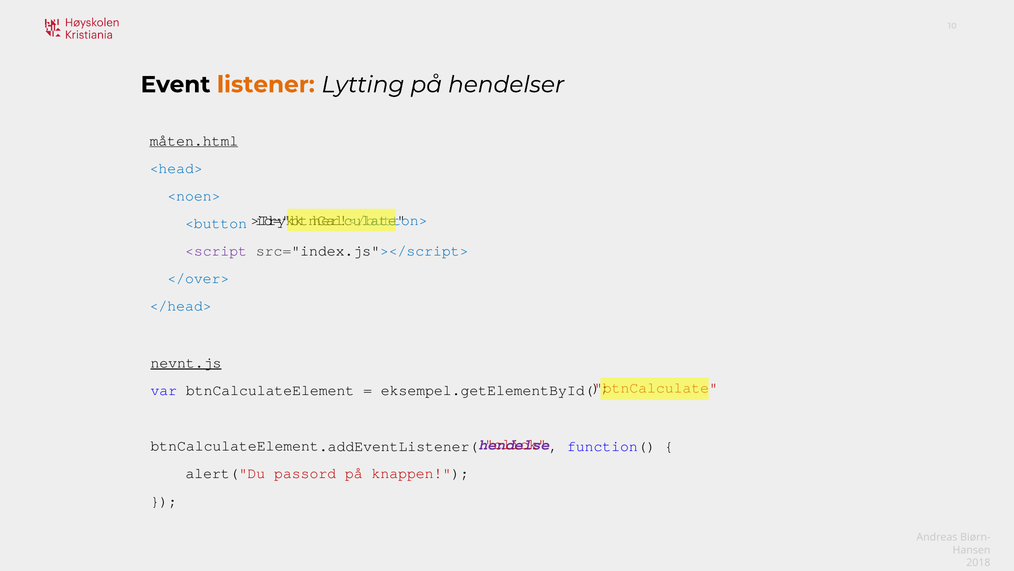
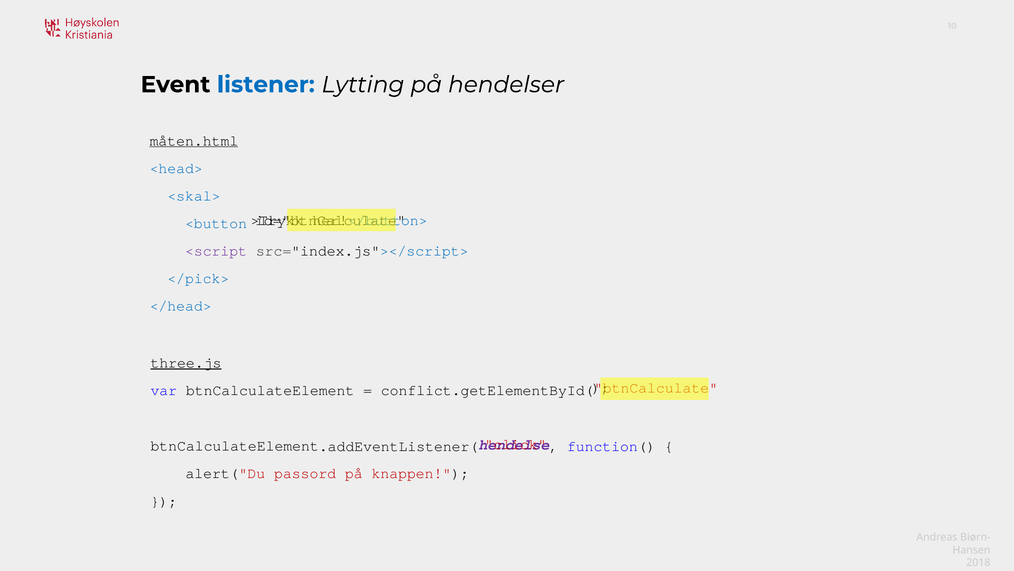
listener colour: orange -> blue (266, 85)
<noen>: <noen> -> <skal> (194, 196)
</over>: </over> -> </pick> (198, 278)
nevnt.js: nevnt.js -> three.js (186, 363)
eksempel.getElementById(: eksempel.getElementById( -> conflict.getElementById( (487, 390)
